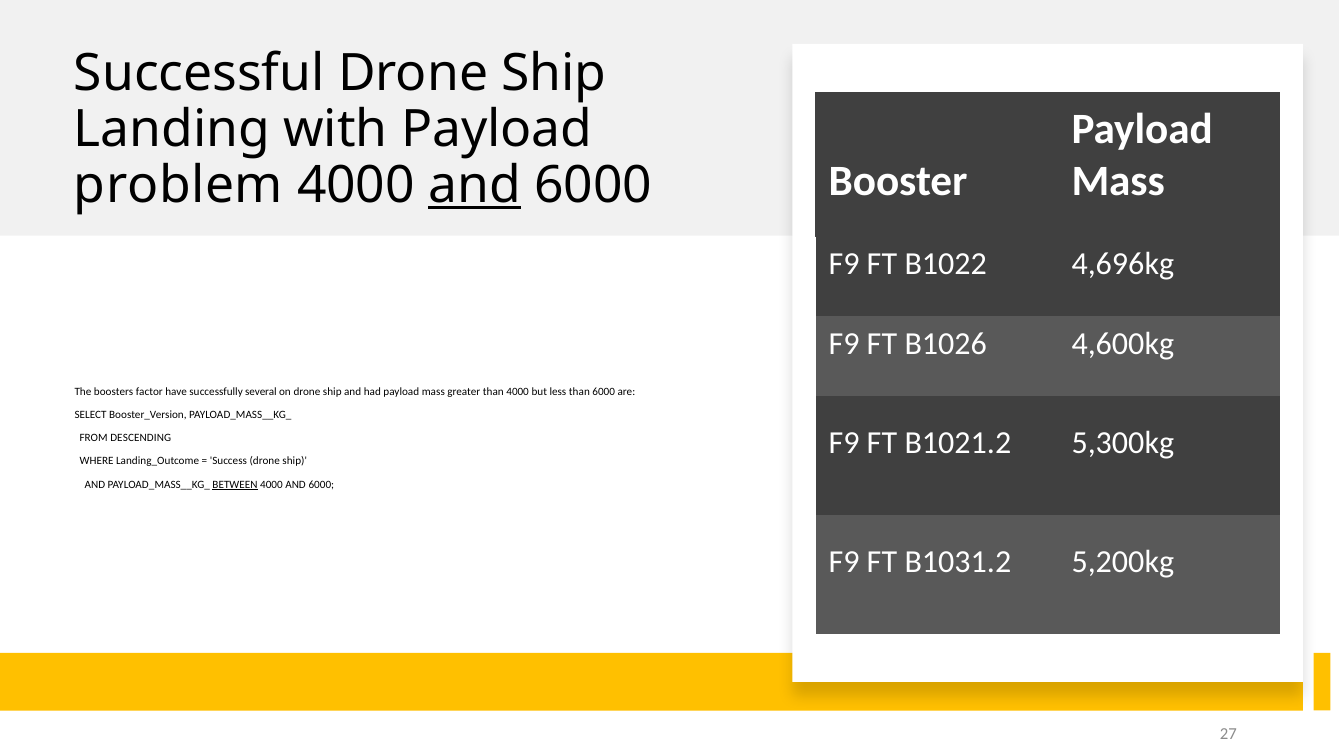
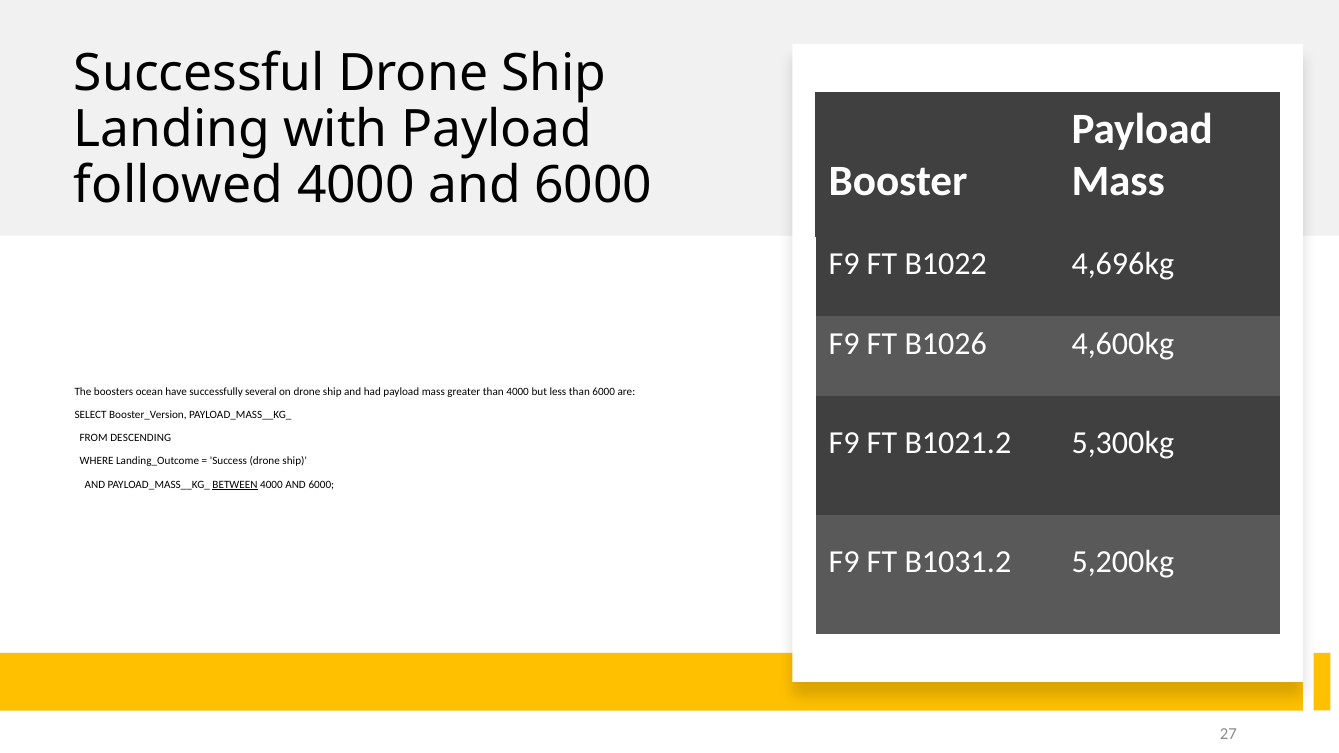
problem: problem -> followed (179, 185)
and underline: present -> none (475, 185)
factor: factor -> ocean (149, 392)
